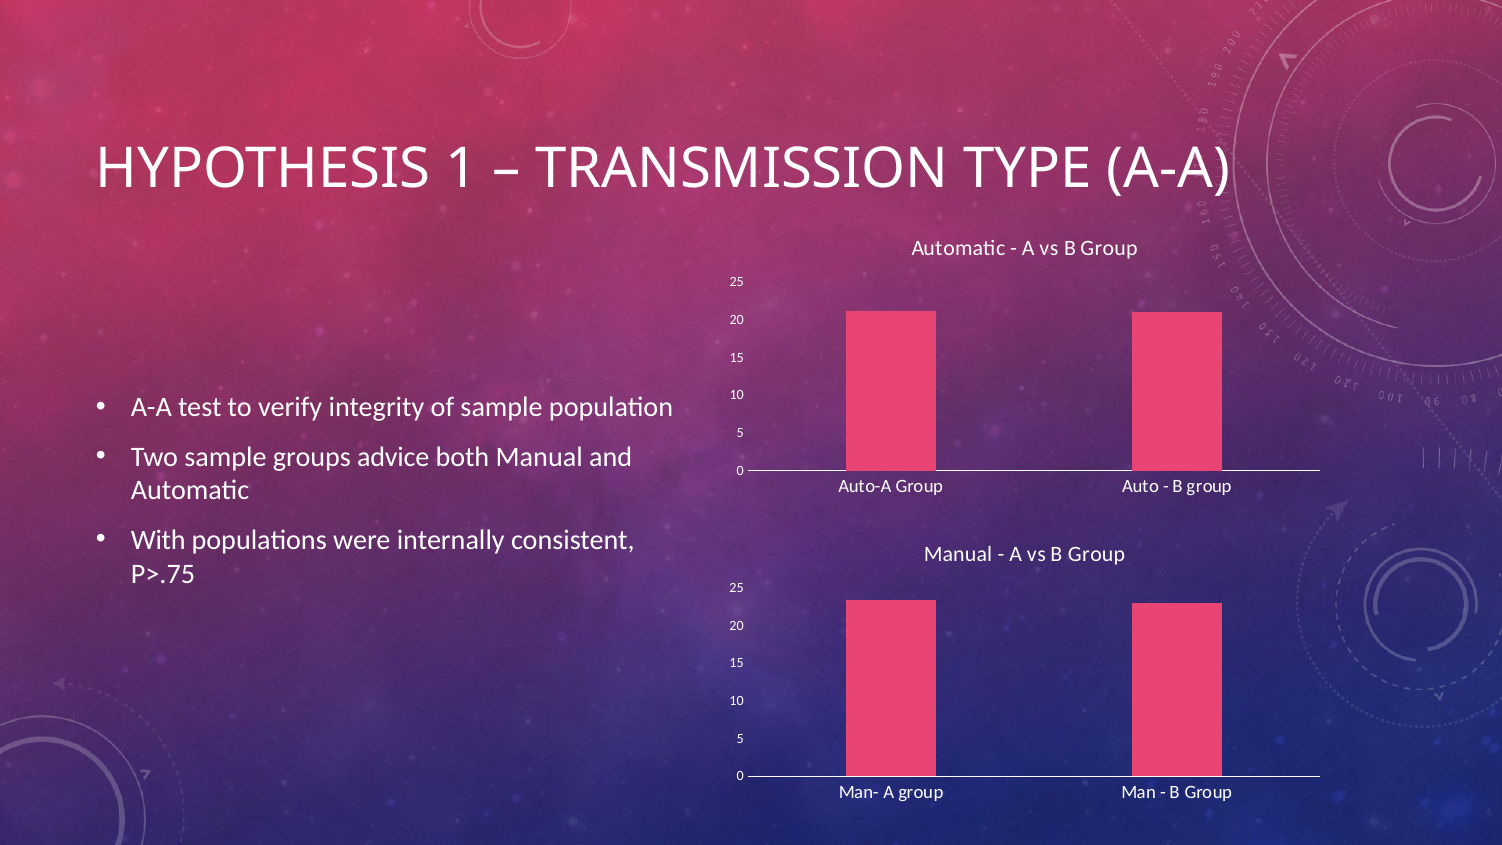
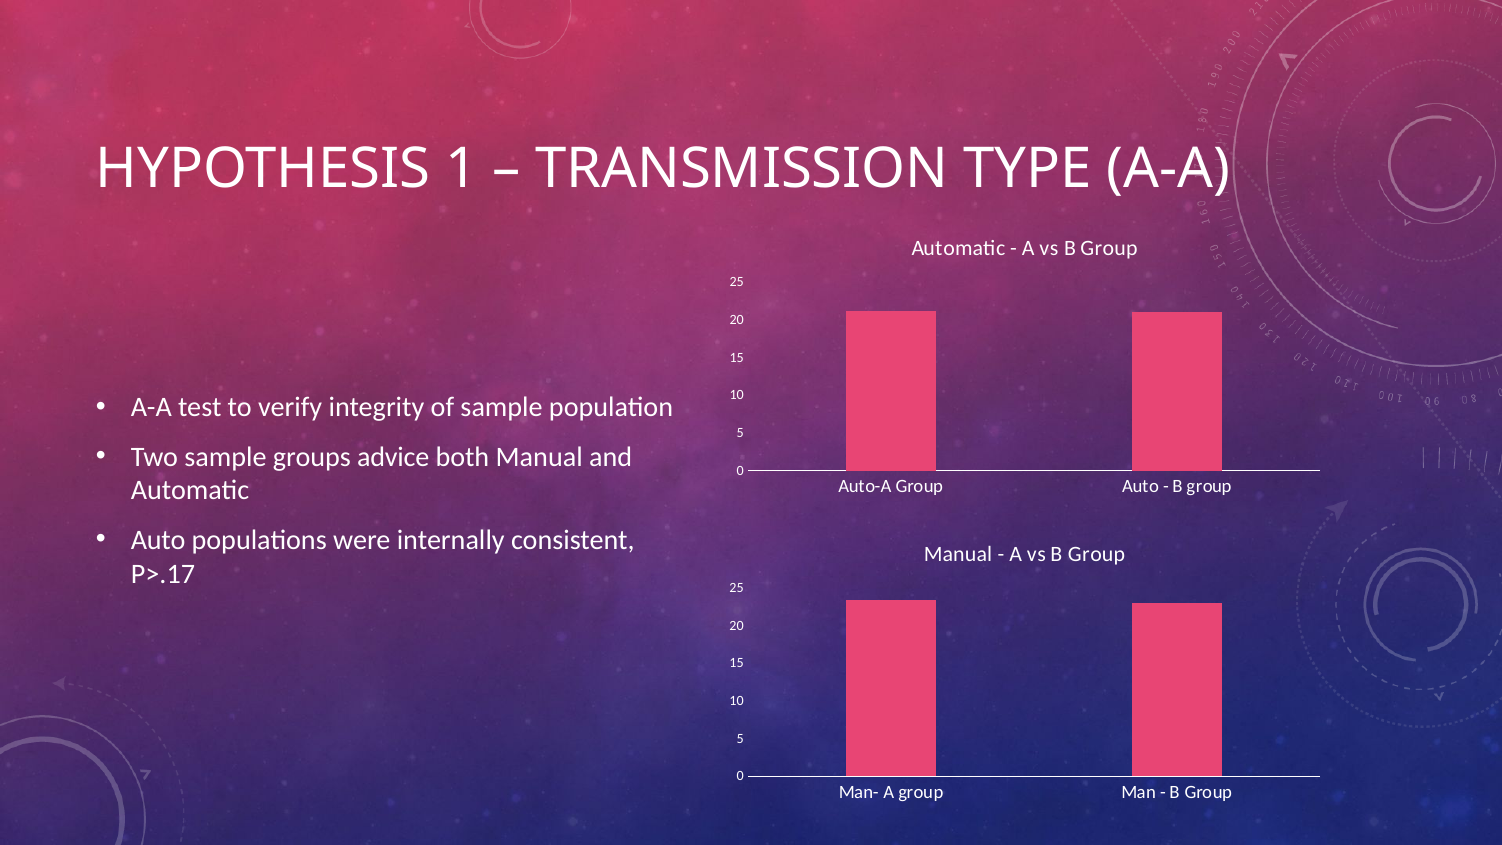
With: With -> Auto (158, 540)
P>.75: P>.75 -> P>.17 (163, 574)
